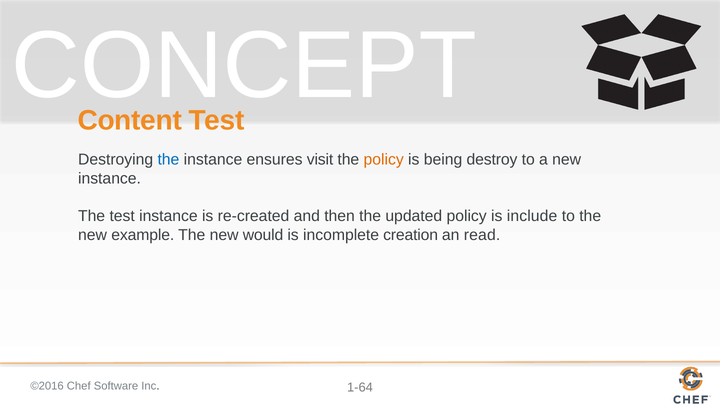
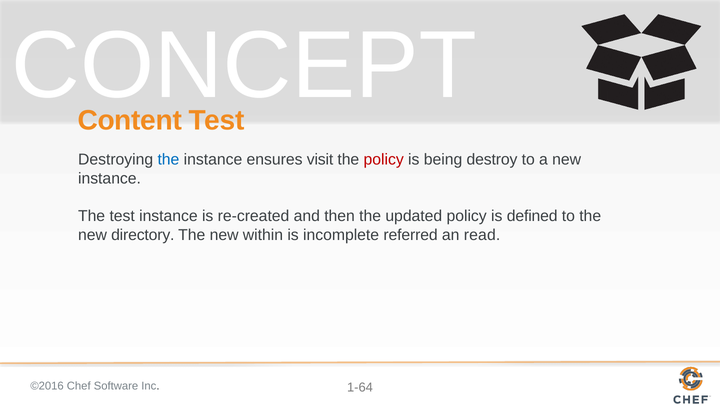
policy colour: orange -> red (384, 160)
include: include -> defined (532, 216)
example: example -> directory (143, 235)
would: would -> within (263, 235)
creation: creation -> referred (411, 235)
